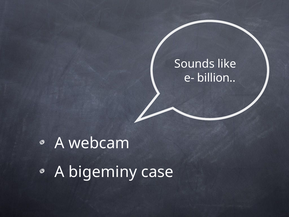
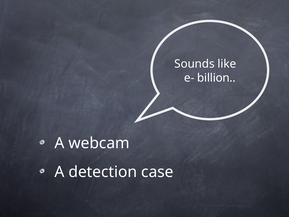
bigeminy: bigeminy -> detection (103, 172)
